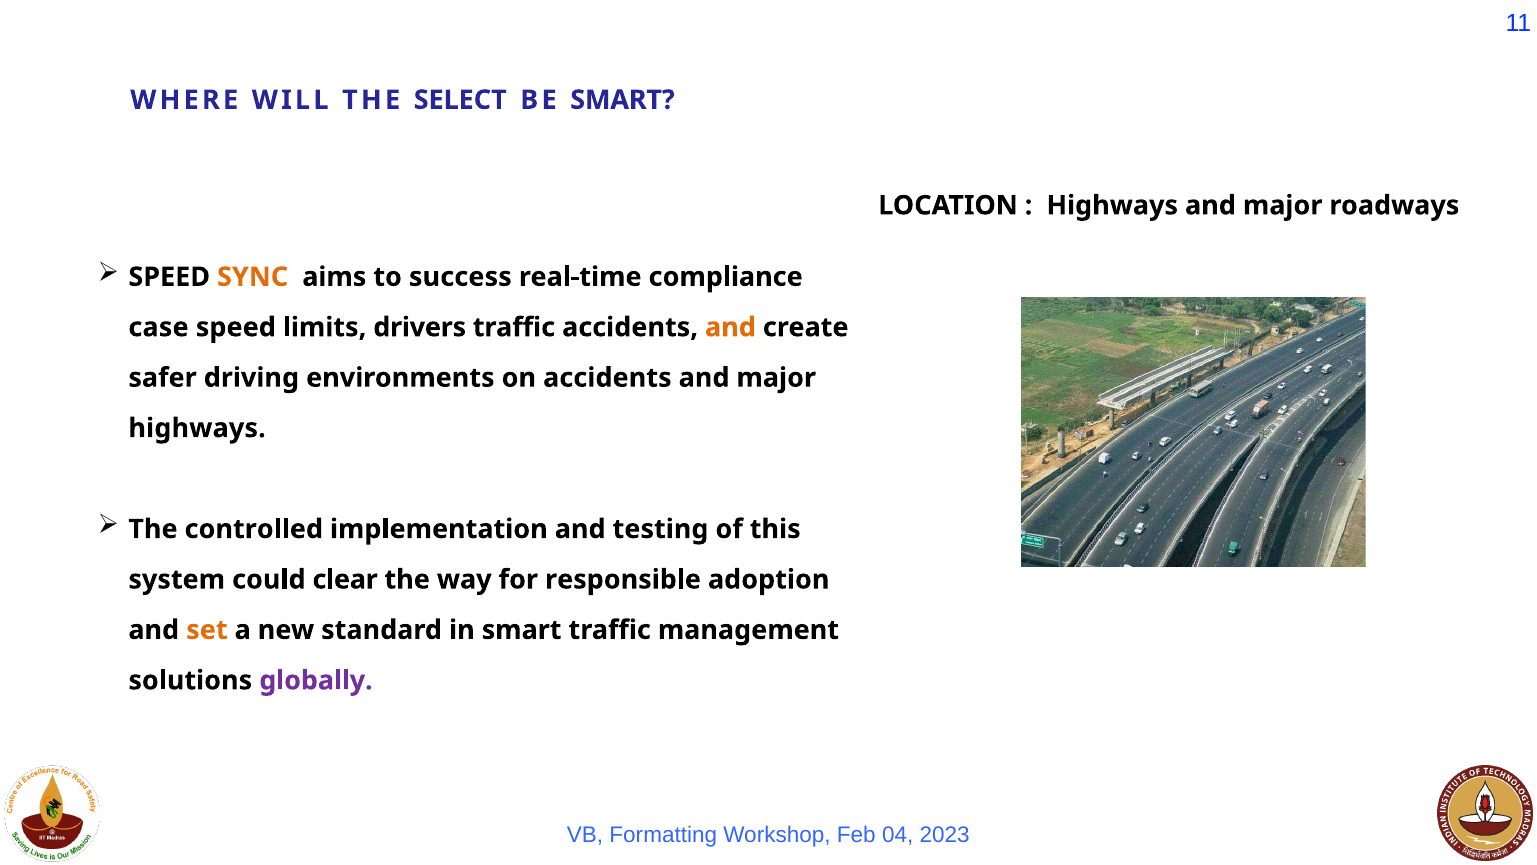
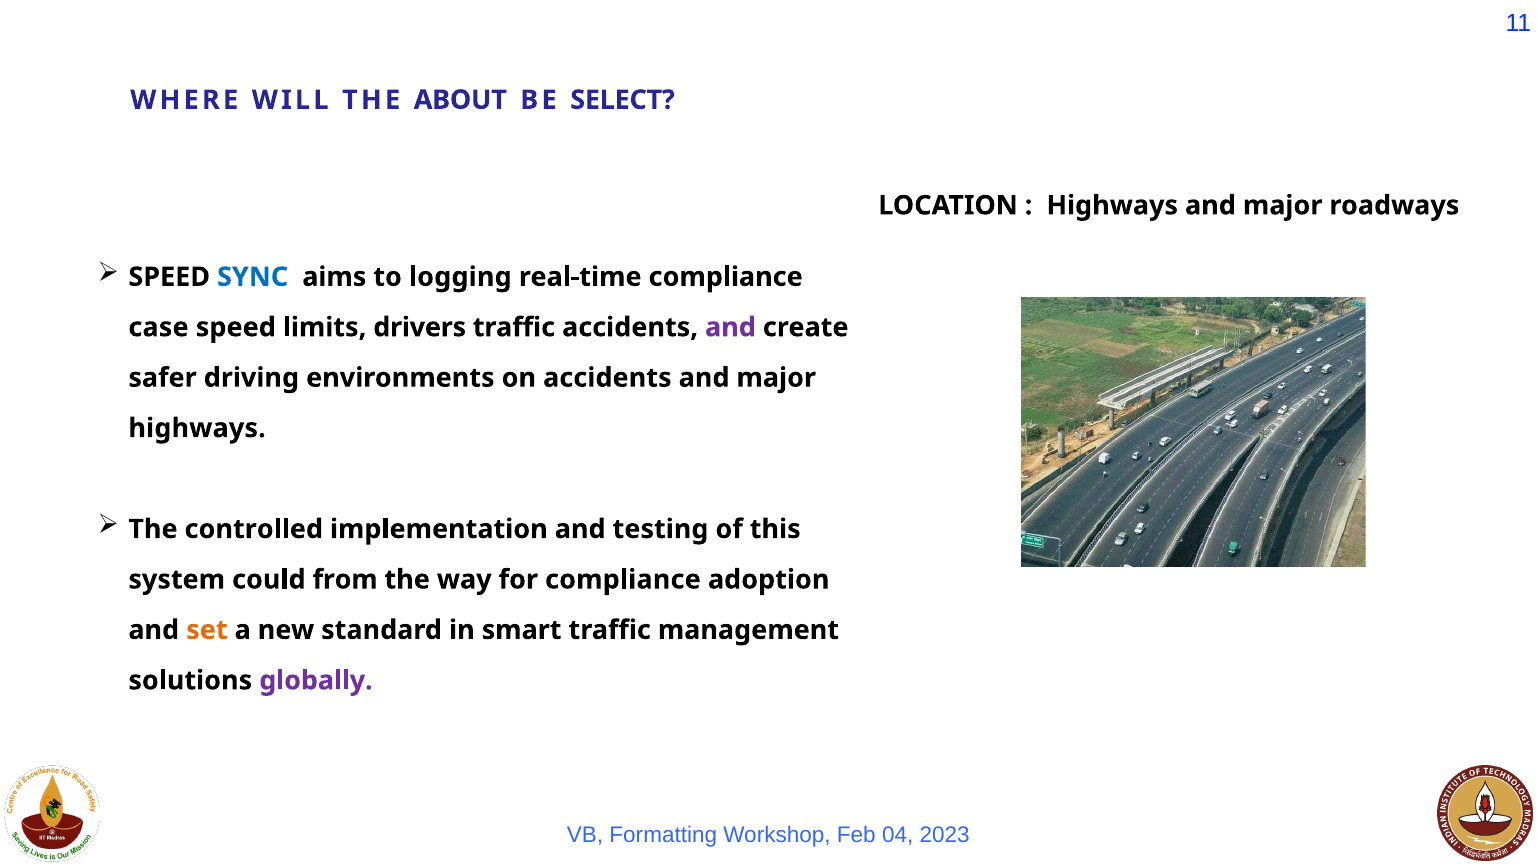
SELECT: SELECT -> ABOUT (460, 100)
BE SMART: SMART -> SELECT (623, 100)
SYNC colour: orange -> blue (253, 277)
success: success -> logging (460, 277)
and colour: orange -> purple (730, 327)
clear: clear -> from (345, 579)
for responsible: responsible -> compliance (623, 579)
